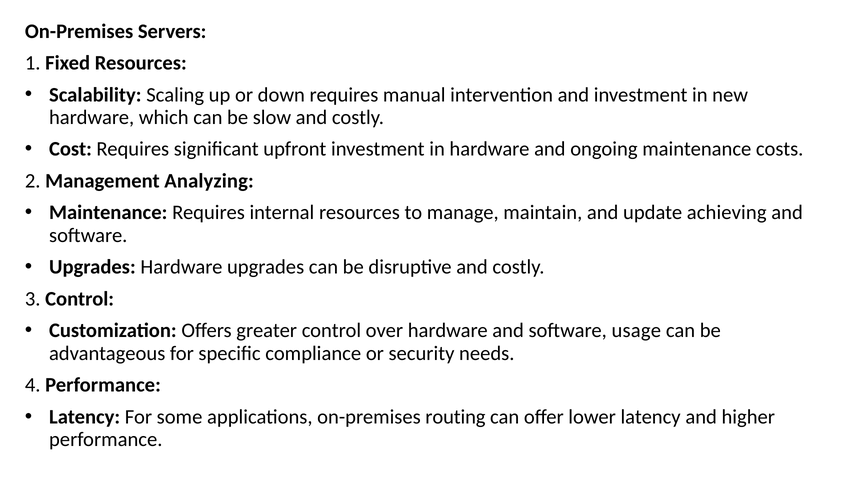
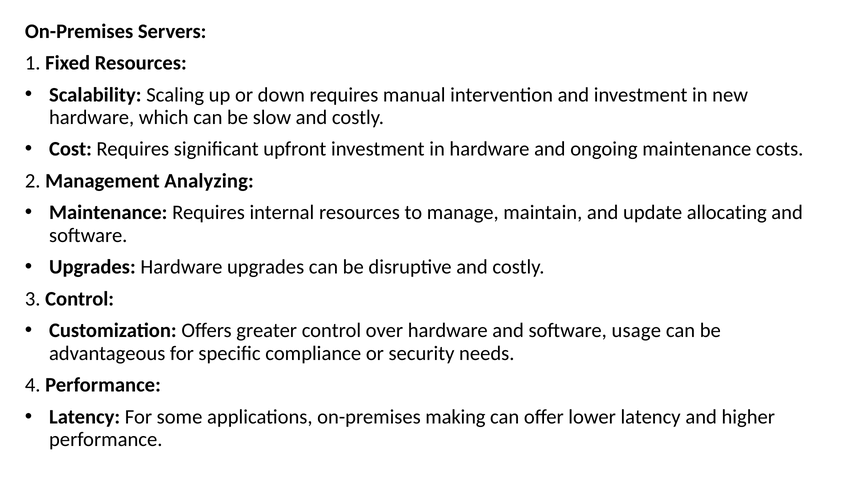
achieving: achieving -> allocating (727, 213)
routing: routing -> making (455, 417)
